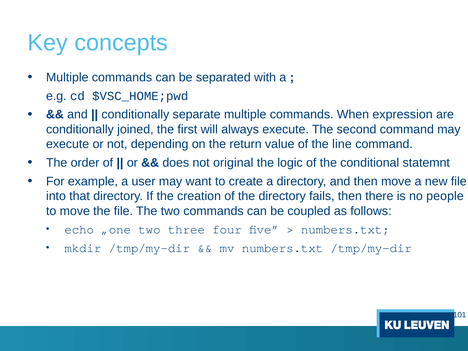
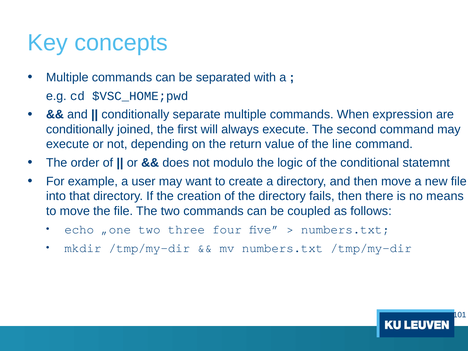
original: original -> modulo (233, 163)
people: people -> means (445, 196)
